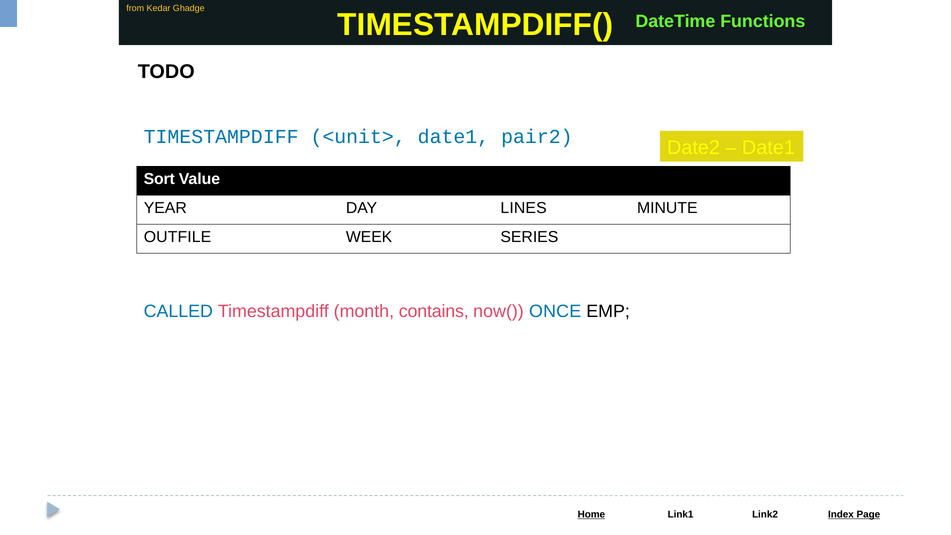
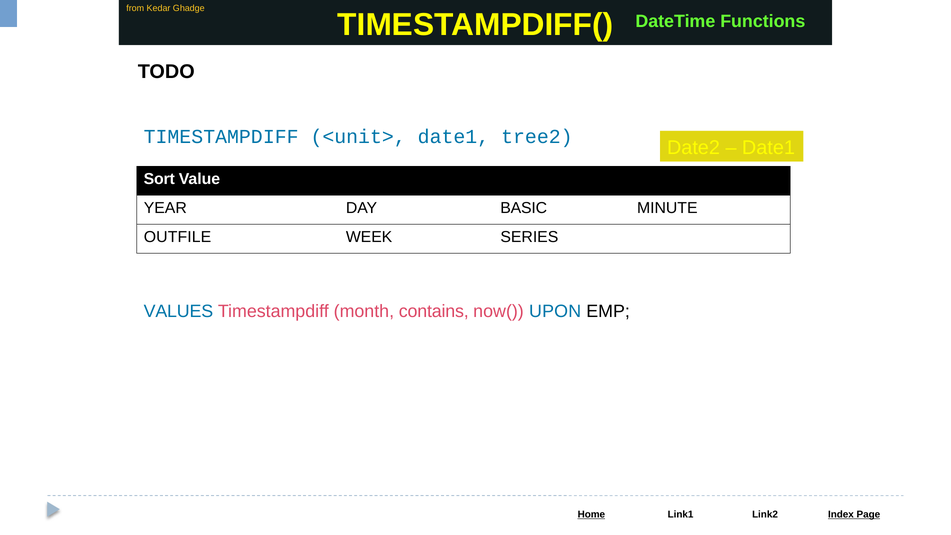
pair2: pair2 -> tree2 (537, 137)
LINES: LINES -> BASIC (524, 208)
CALLED: CALLED -> VALUES (178, 311)
ONCE: ONCE -> UPON (555, 311)
